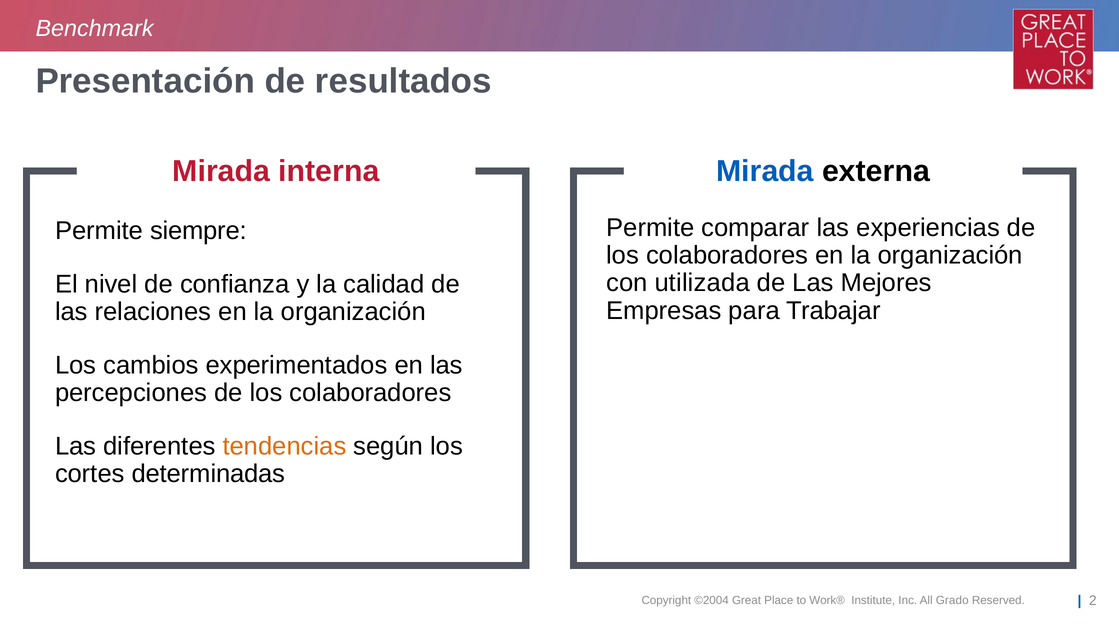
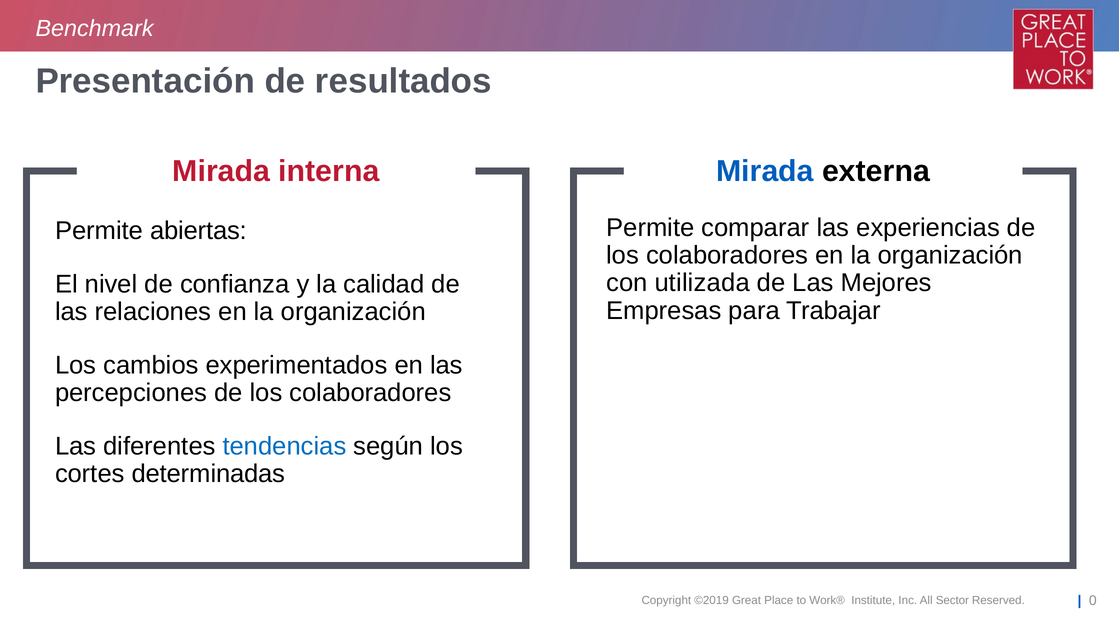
siempre: siempre -> abiertas (199, 231)
tendencias colour: orange -> blue (284, 446)
©2004: ©2004 -> ©2019 (712, 601)
Grado: Grado -> Sector (952, 601)
2: 2 -> 0 (1093, 601)
